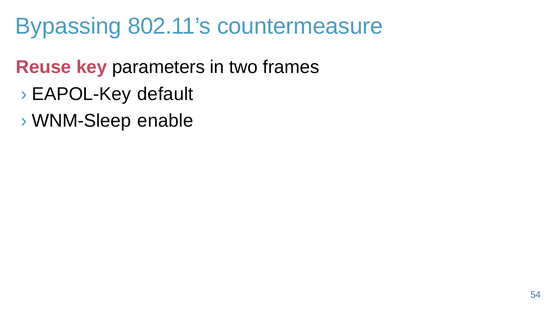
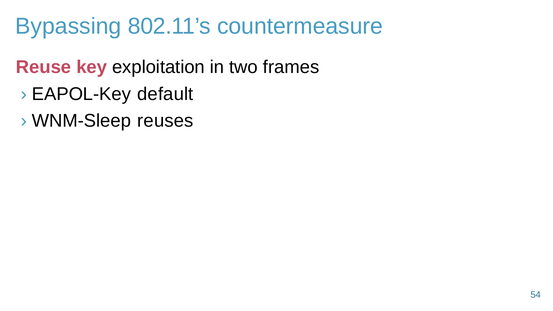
parameters: parameters -> exploitation (158, 67)
enable: enable -> reuses (165, 121)
